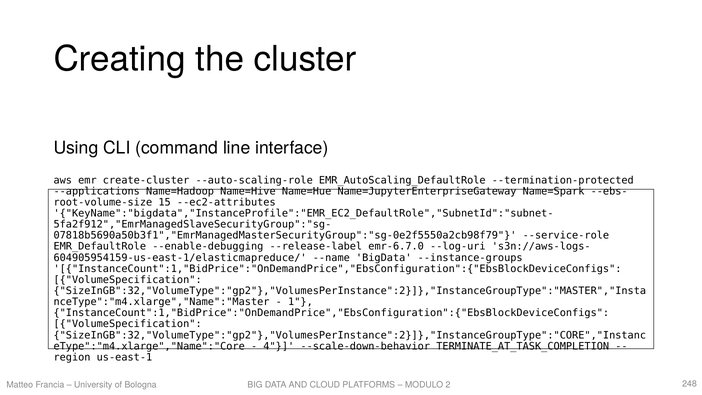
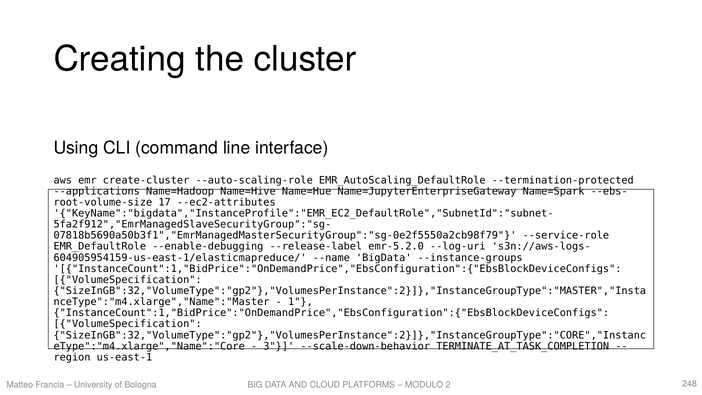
15: 15 -> 17 (165, 202)
emr-6.7.0: emr-6.7.0 -> emr-5.2.0 (396, 247)
4: 4 -> 3 (279, 346)
